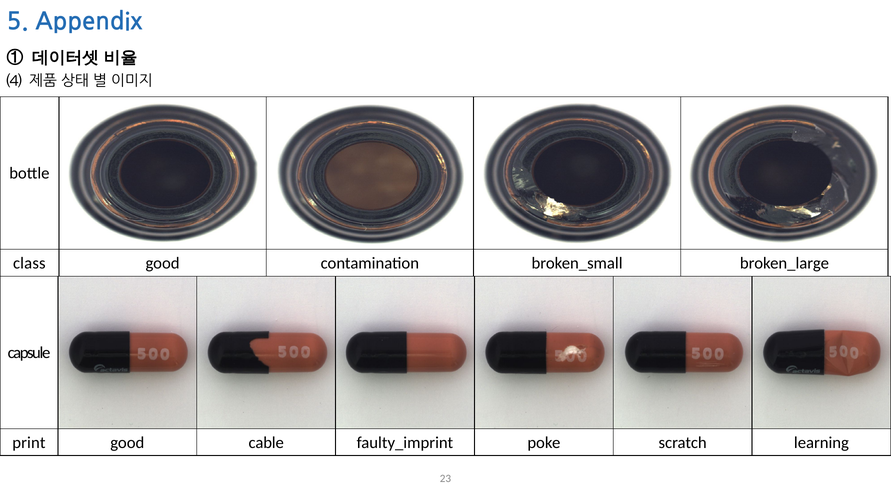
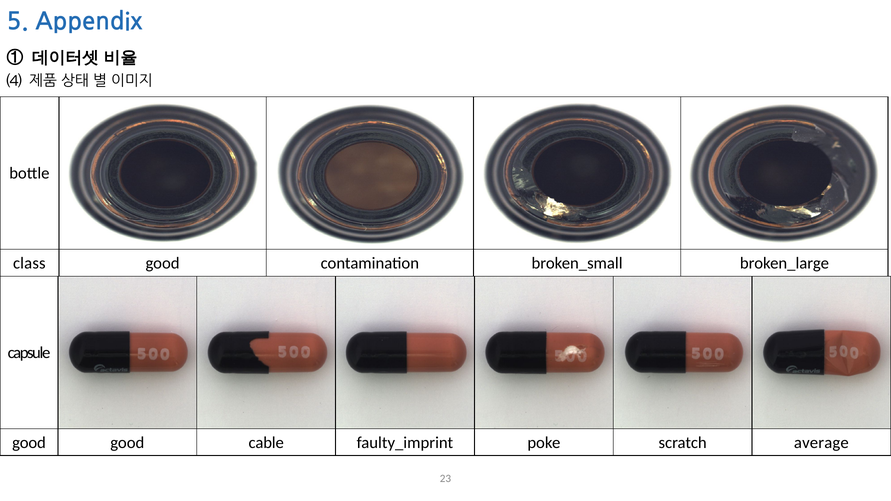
print: print -> good (29, 443)
learning: learning -> average (821, 443)
